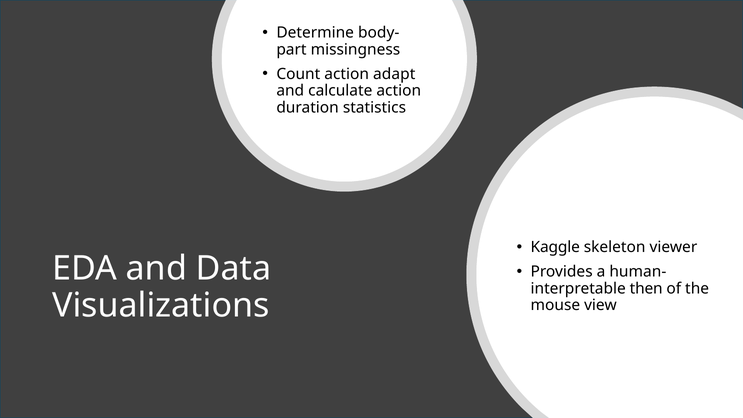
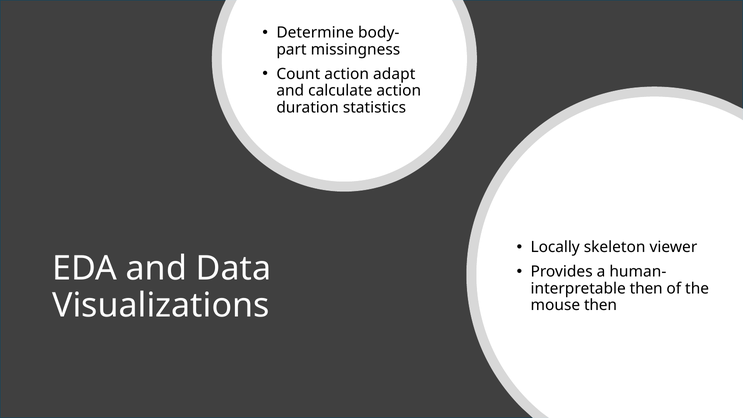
Kaggle: Kaggle -> Locally (555, 247)
mouse view: view -> then (601, 305)
